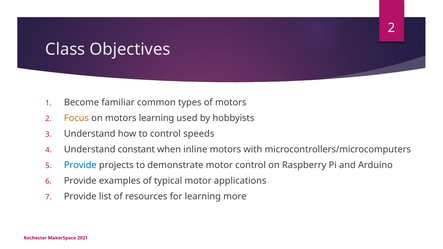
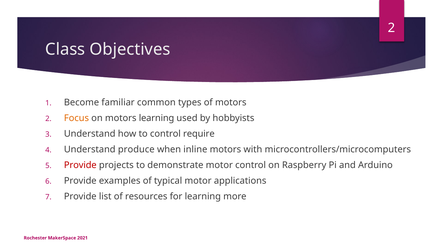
speeds: speeds -> require (199, 134)
constant: constant -> produce (136, 150)
Provide colour: blue -> red (80, 165)
